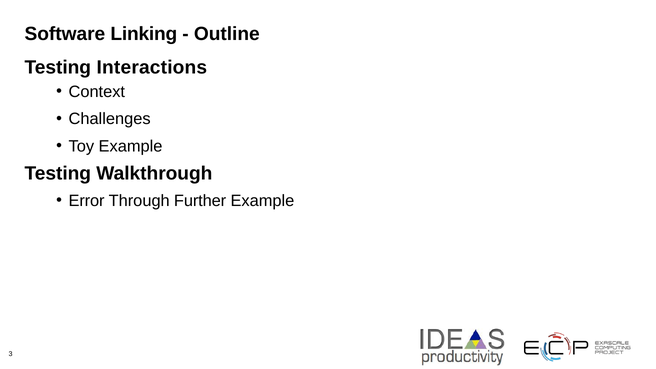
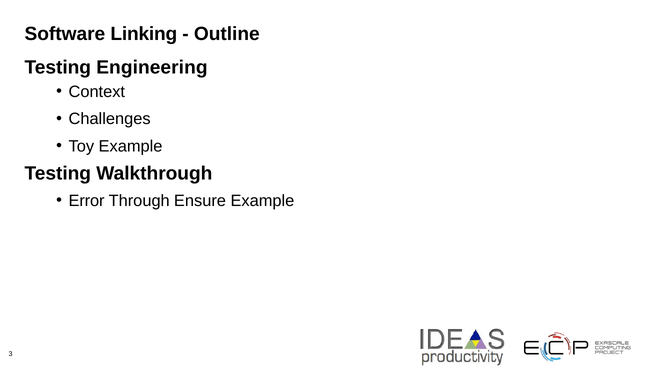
Interactions: Interactions -> Engineering (152, 67)
Further: Further -> Ensure (200, 201)
